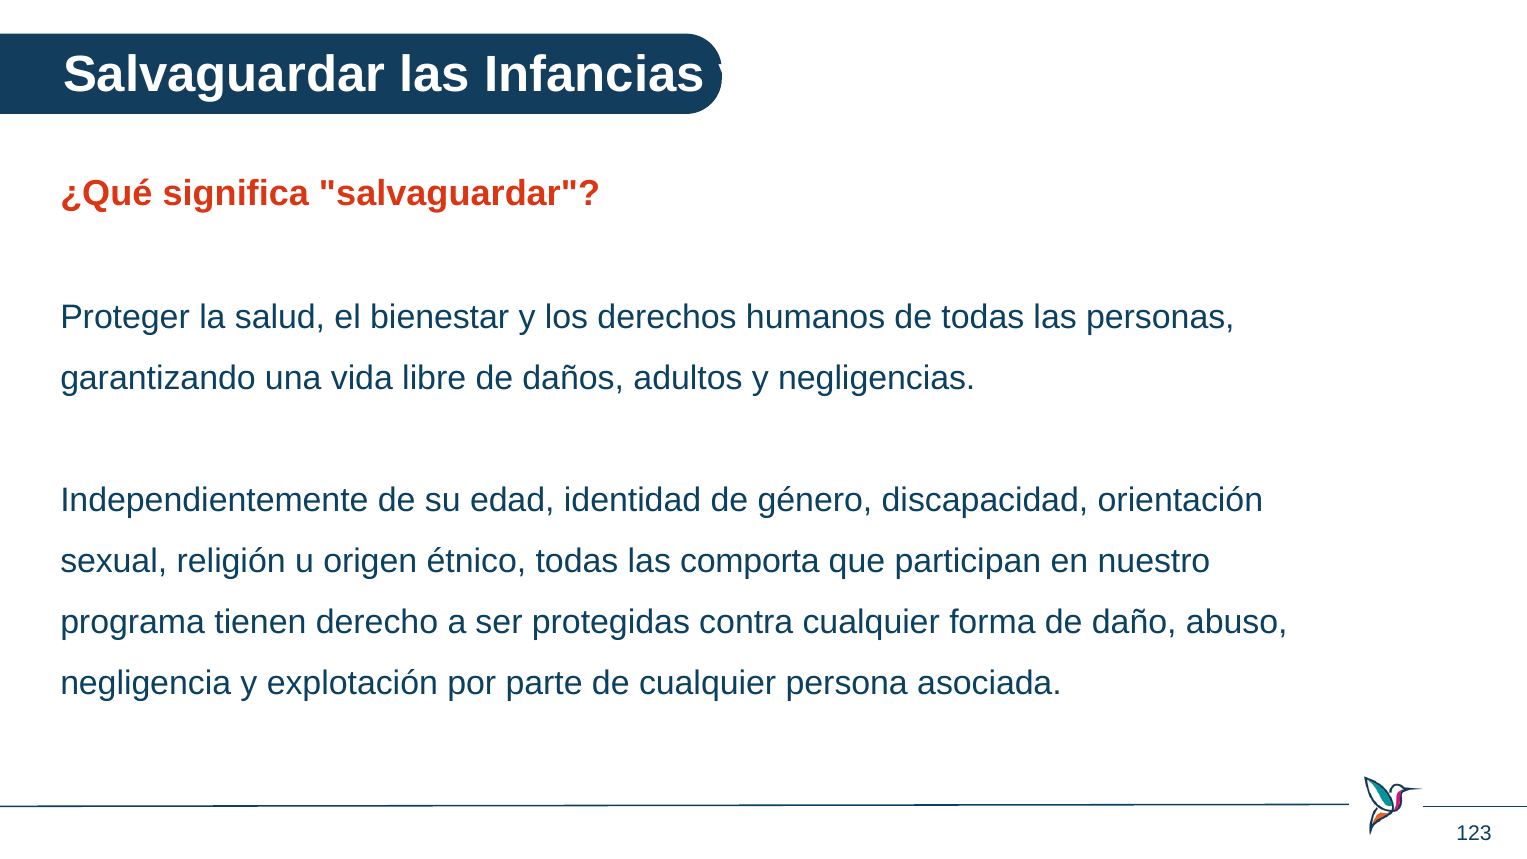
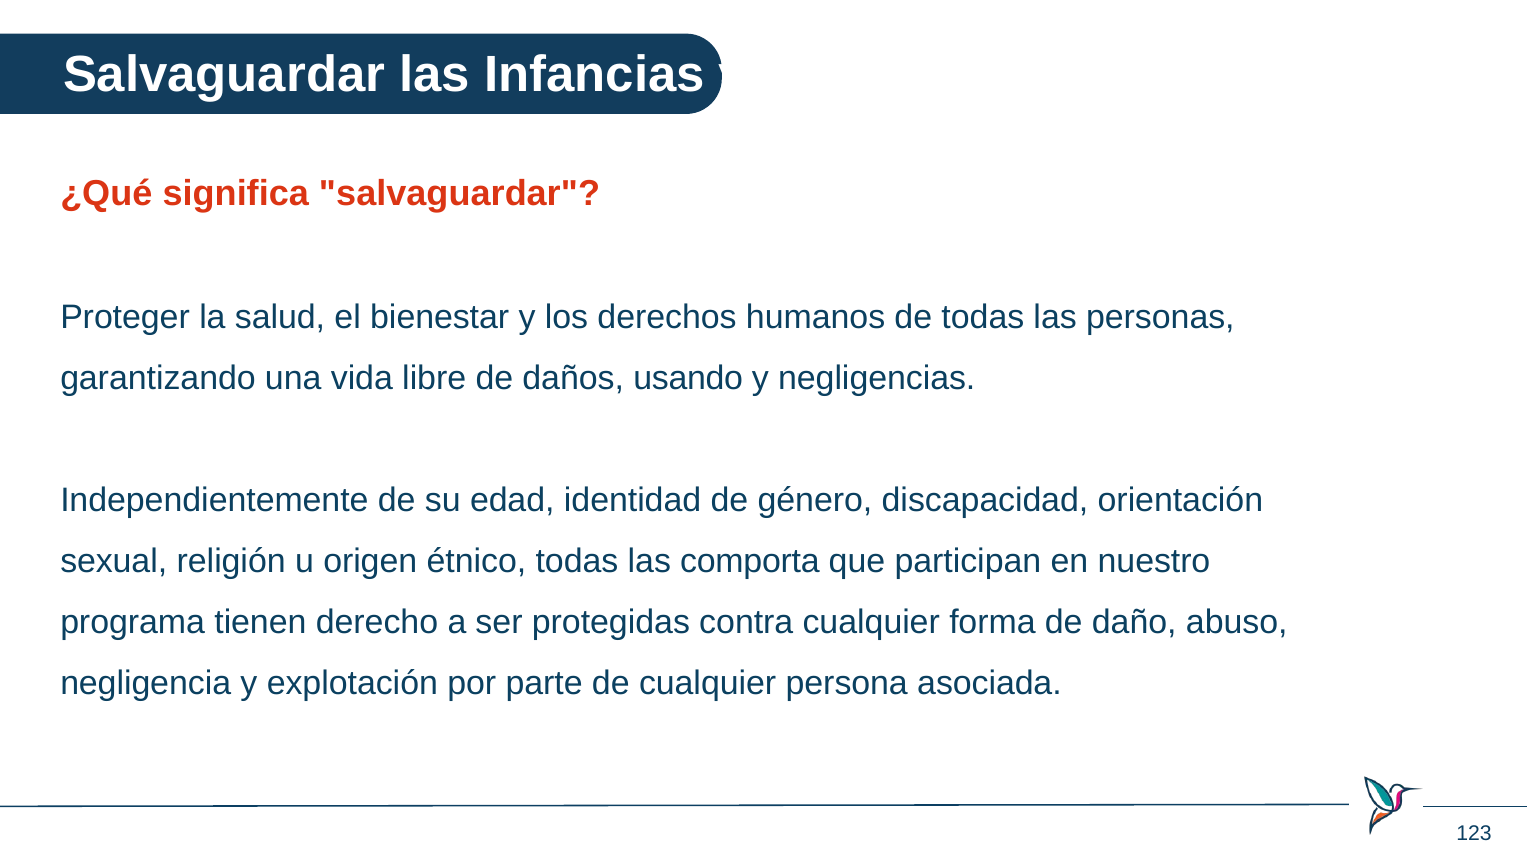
adultos: adultos -> usando (688, 378)
